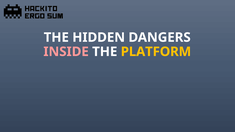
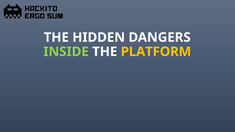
INSIDE colour: pink -> light green (66, 52)
